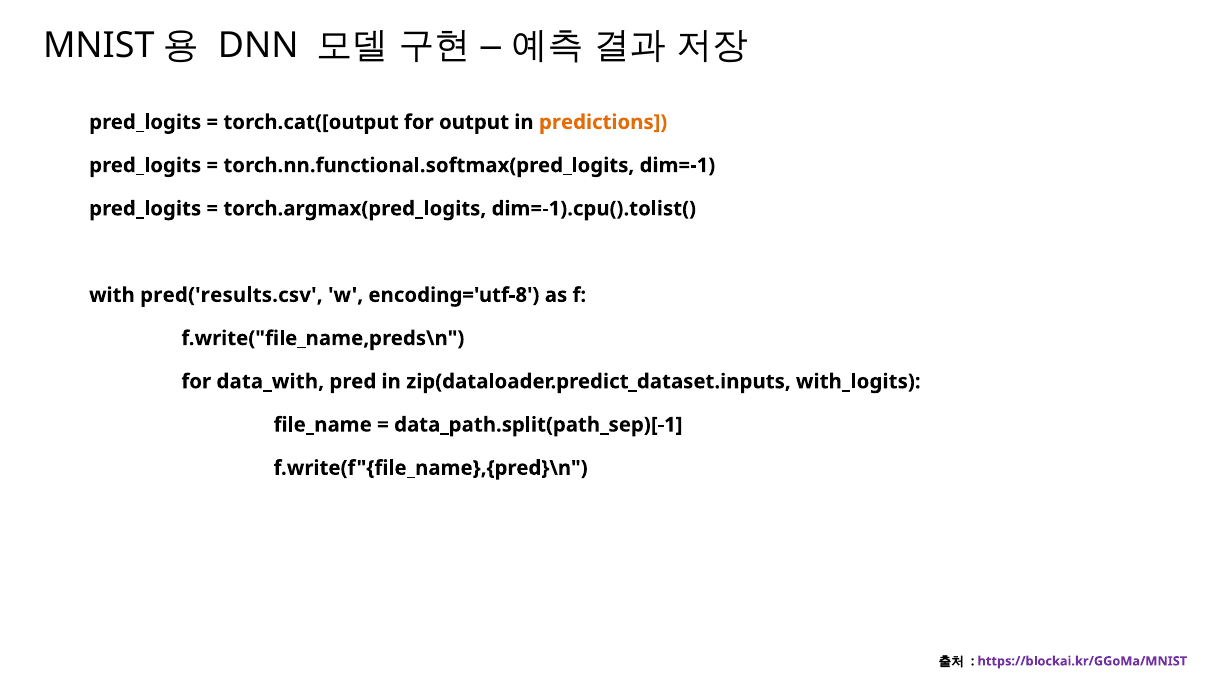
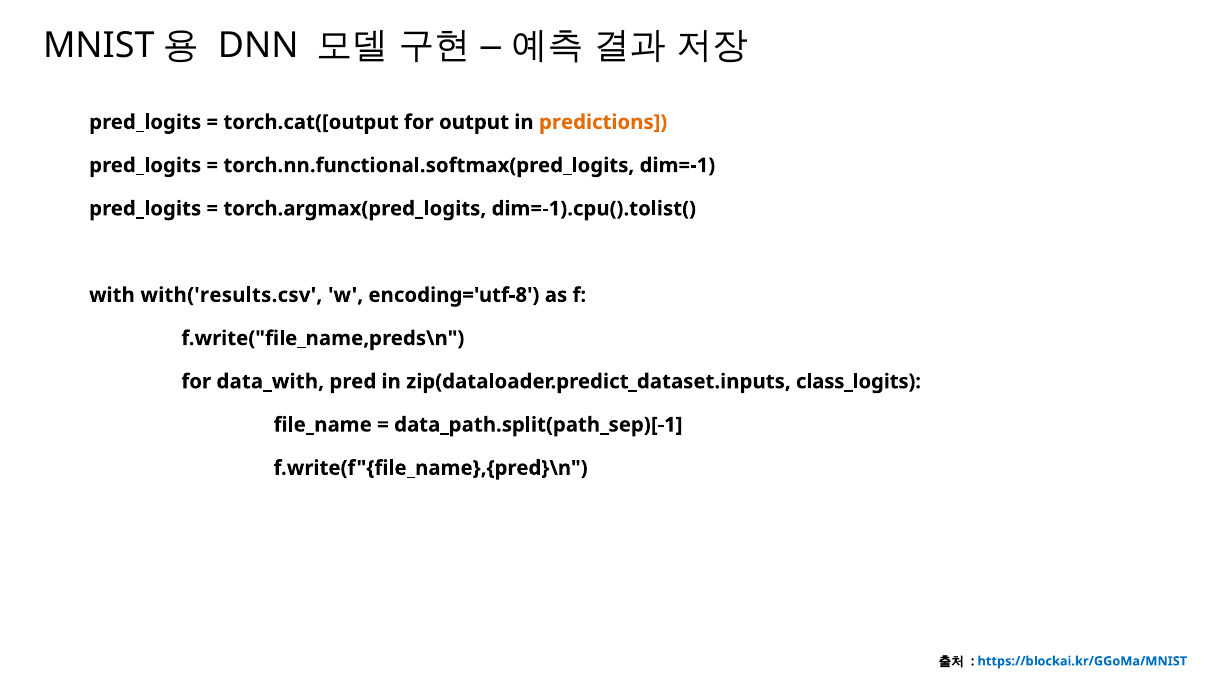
pred('results.csv: pred('results.csv -> with('results.csv (231, 295)
with_logits: with_logits -> class_logits (858, 381)
https://blockai.kr/GGoMa/MNIST colour: purple -> blue (1082, 661)
